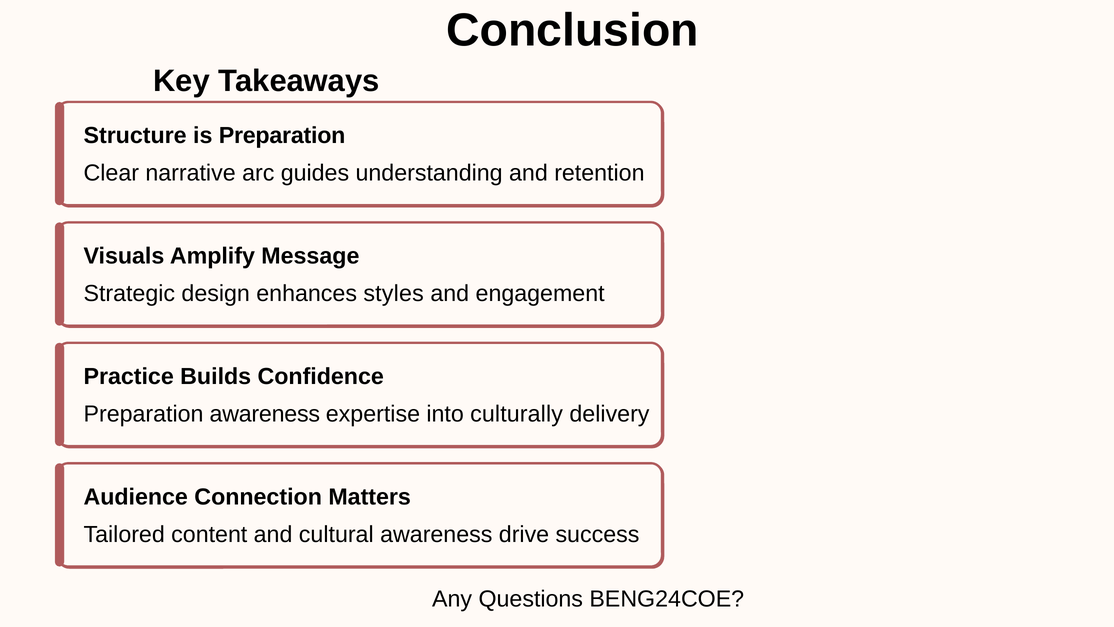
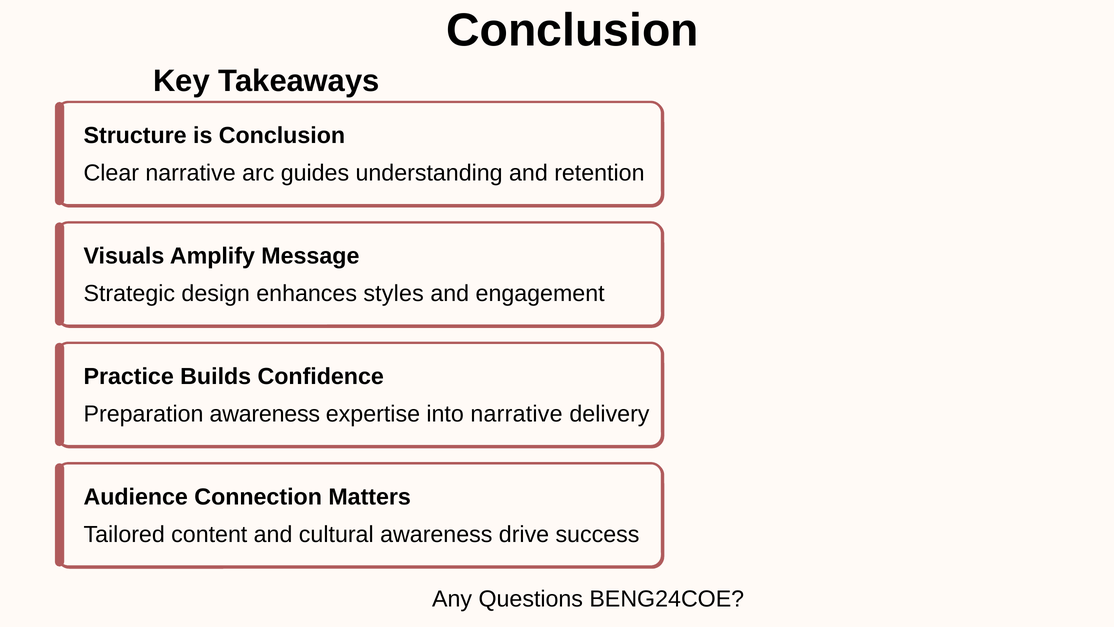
is Preparation: Preparation -> Conclusion (282, 136)
into culturally: culturally -> narrative (517, 414)
